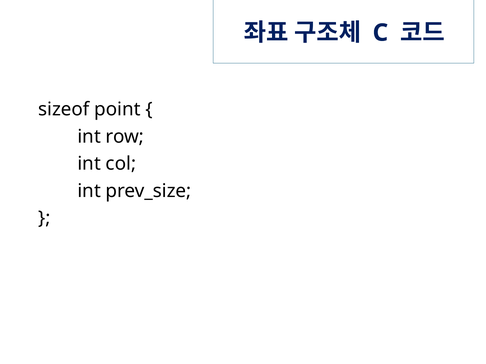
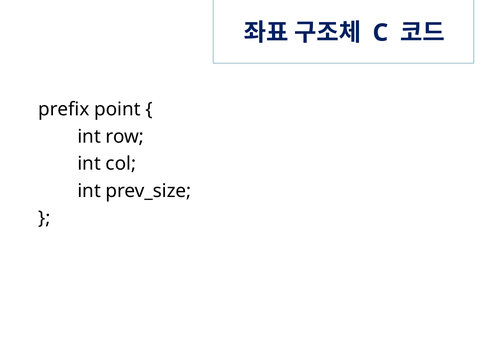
sizeof: sizeof -> prefix (64, 110)
